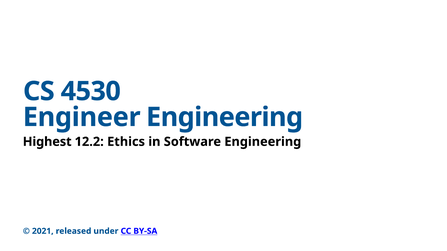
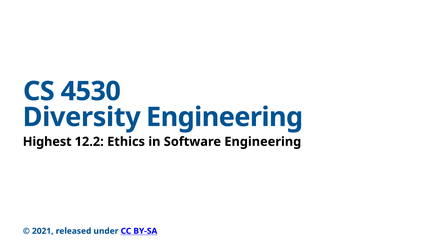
Engineer: Engineer -> Diversity (82, 117)
